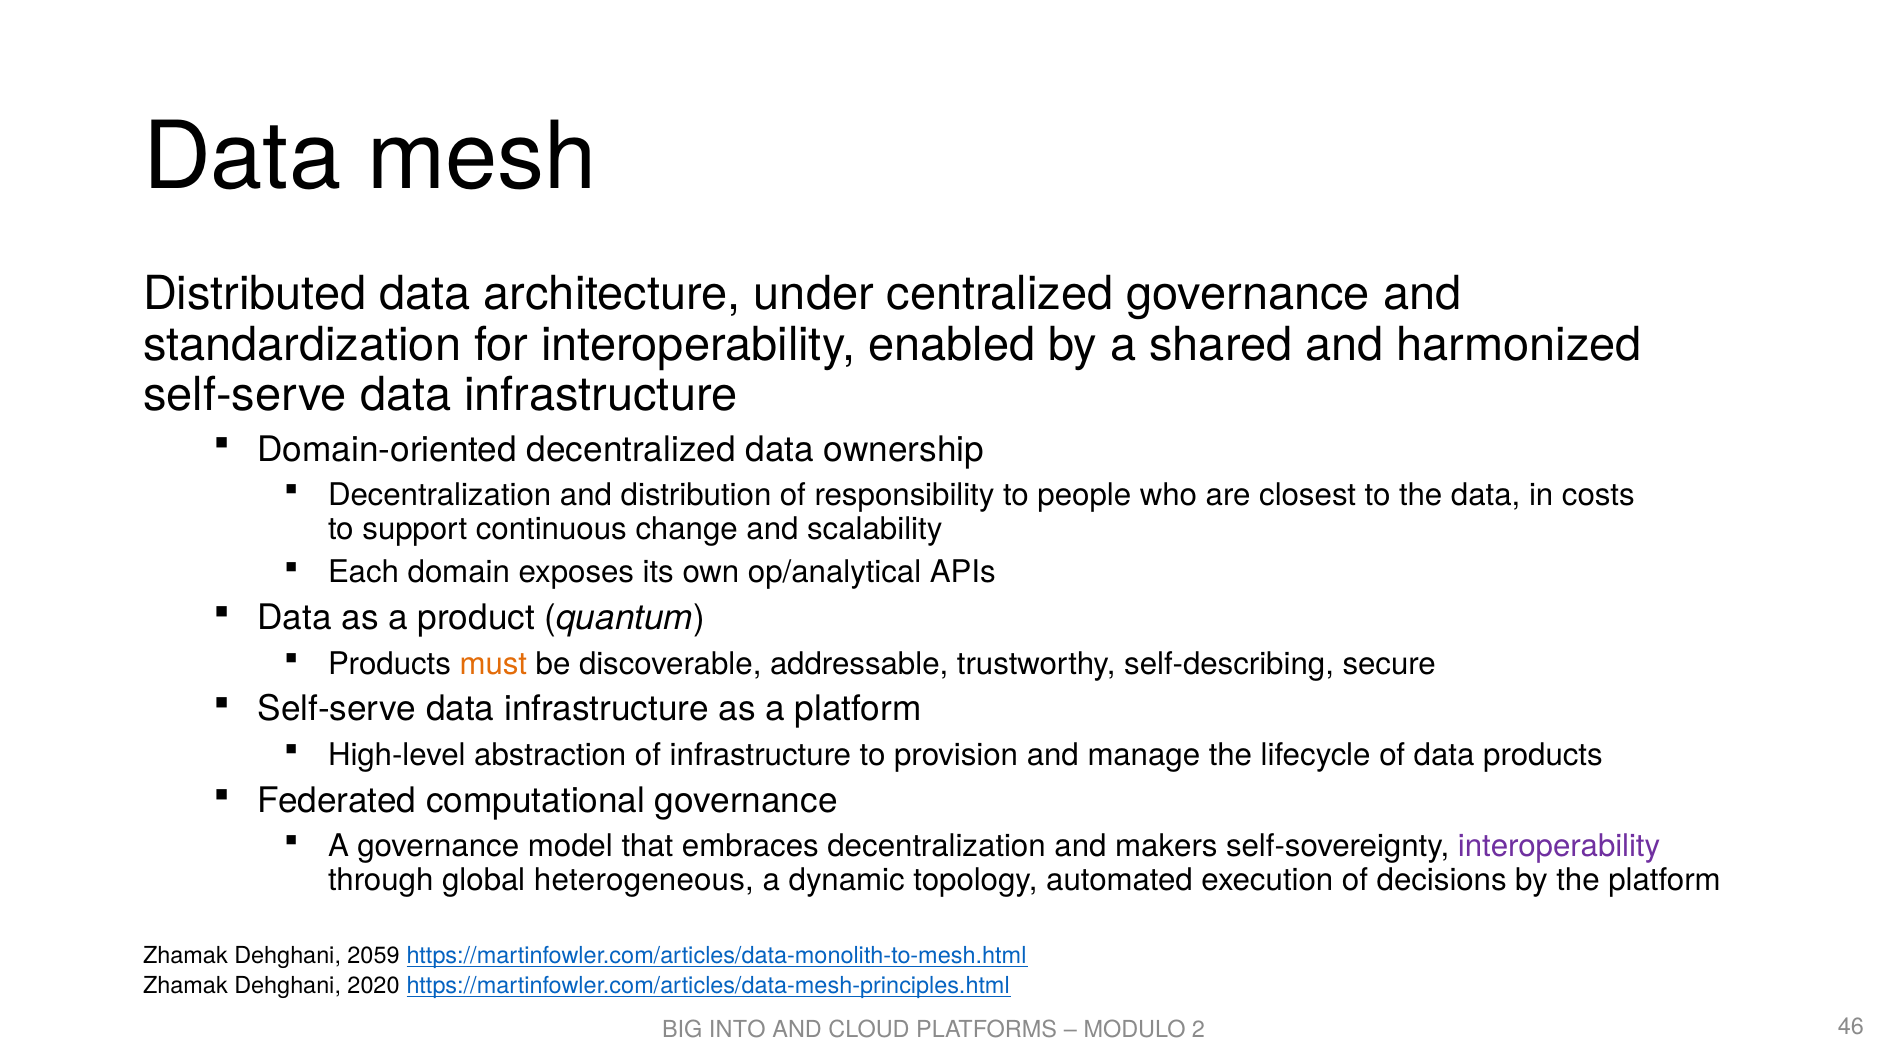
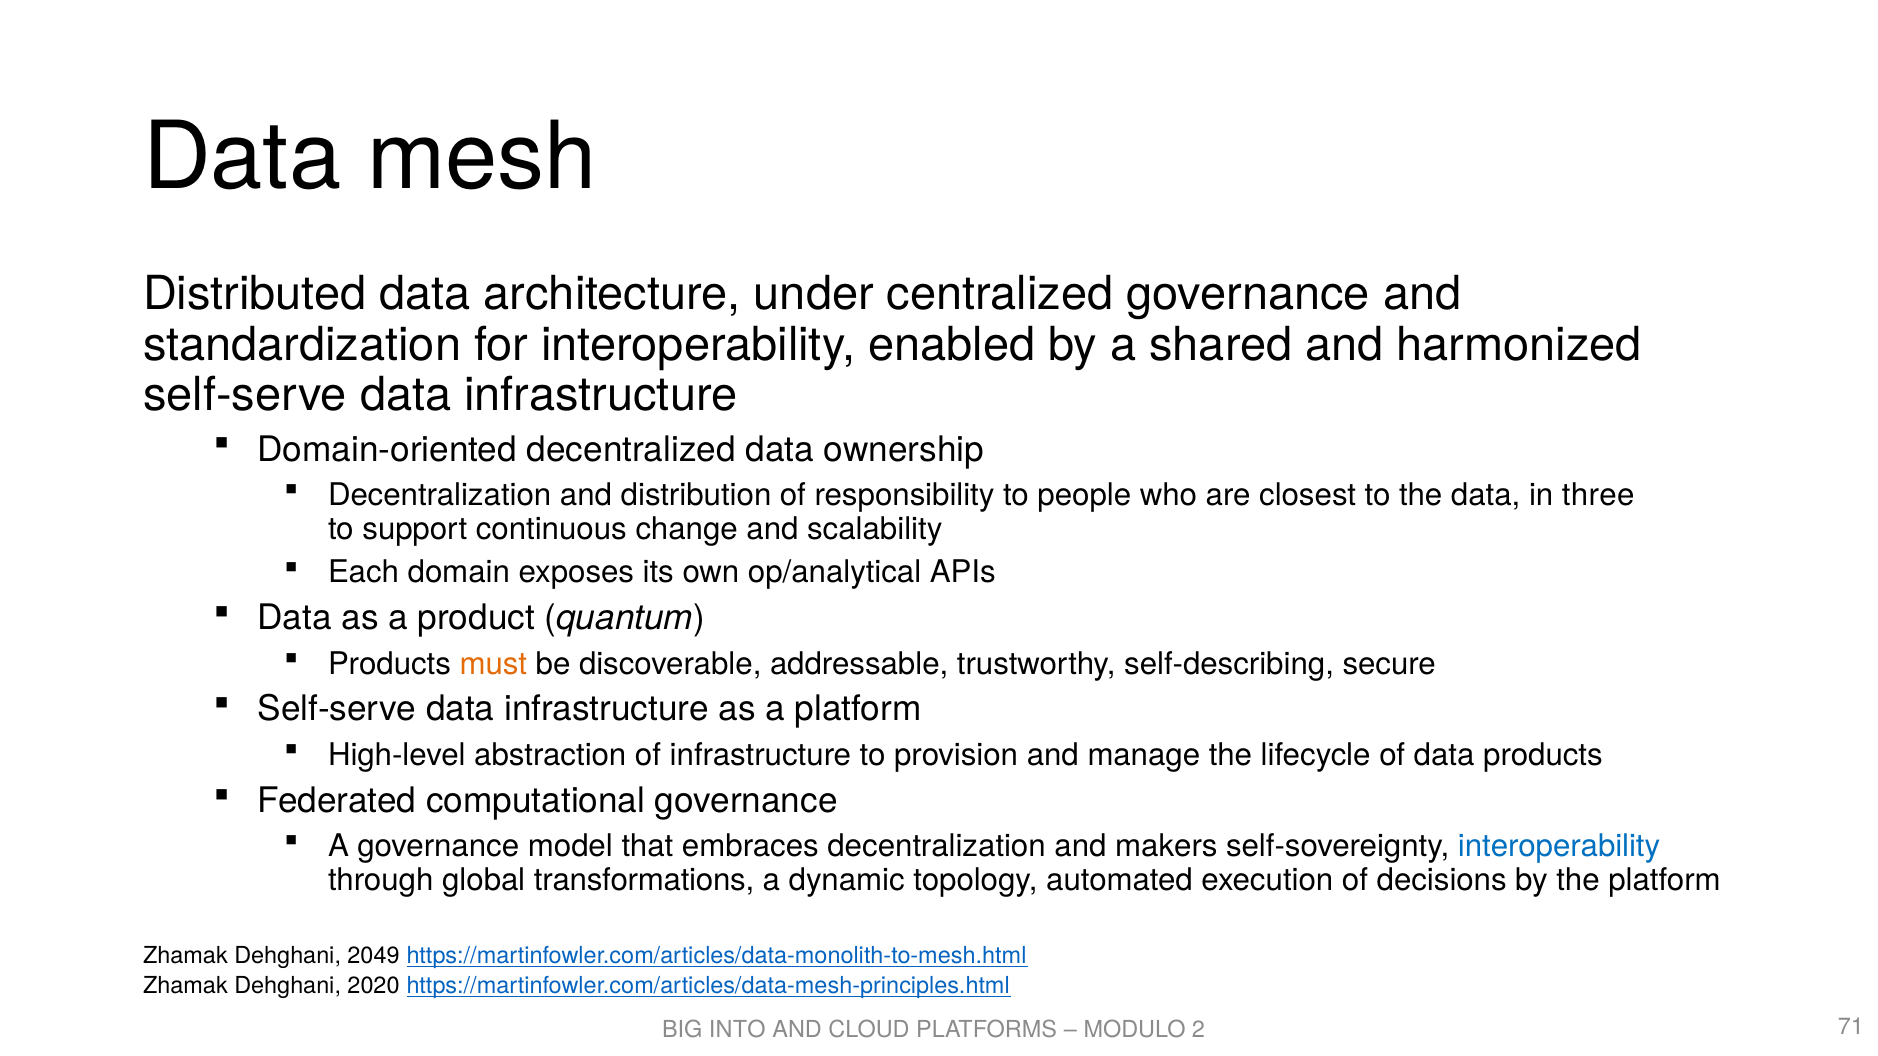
costs: costs -> three (1598, 495)
interoperability colour: purple -> blue (1559, 847)
heterogeneous: heterogeneous -> transformations (644, 880)
2059: 2059 -> 2049 (374, 956)
46: 46 -> 71 (1851, 1027)
